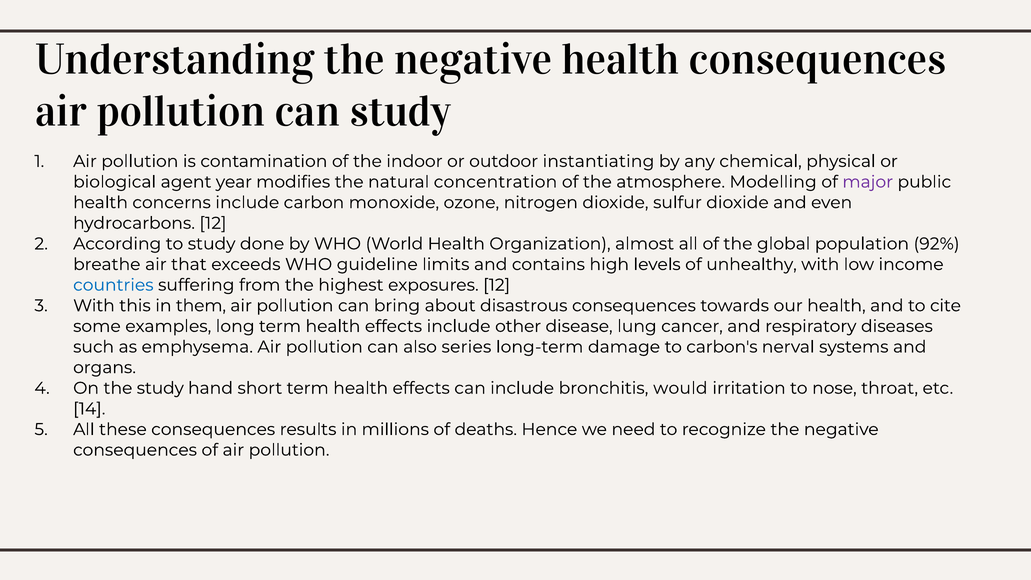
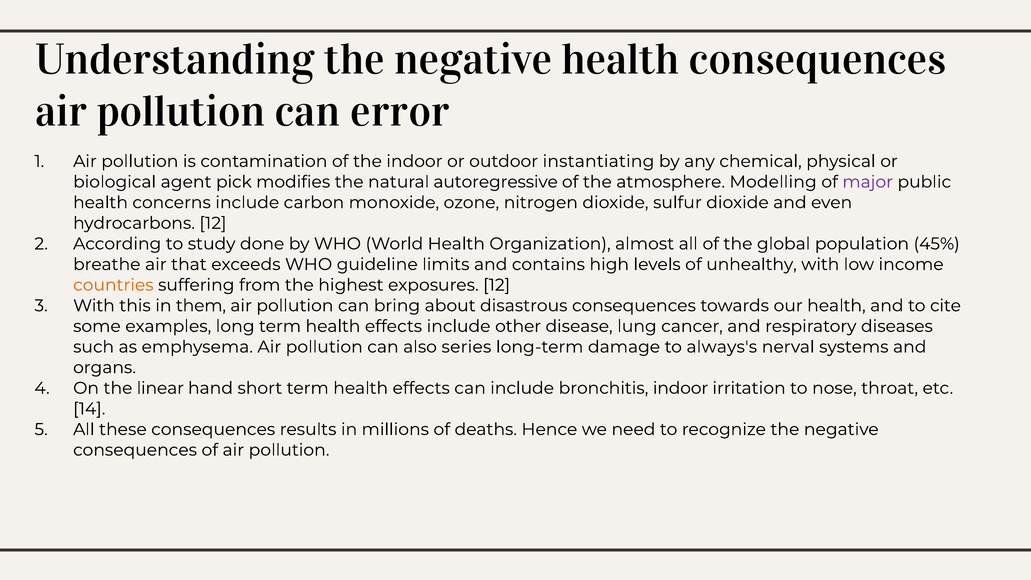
can study: study -> error (400, 111)
year: year -> pick (234, 182)
concentration: concentration -> autoregressive (496, 182)
92%: 92% -> 45% (937, 244)
countries colour: blue -> orange (113, 285)
carbon's: carbon's -> always's (722, 347)
the study: study -> linear (160, 388)
bronchitis would: would -> indoor (681, 388)
